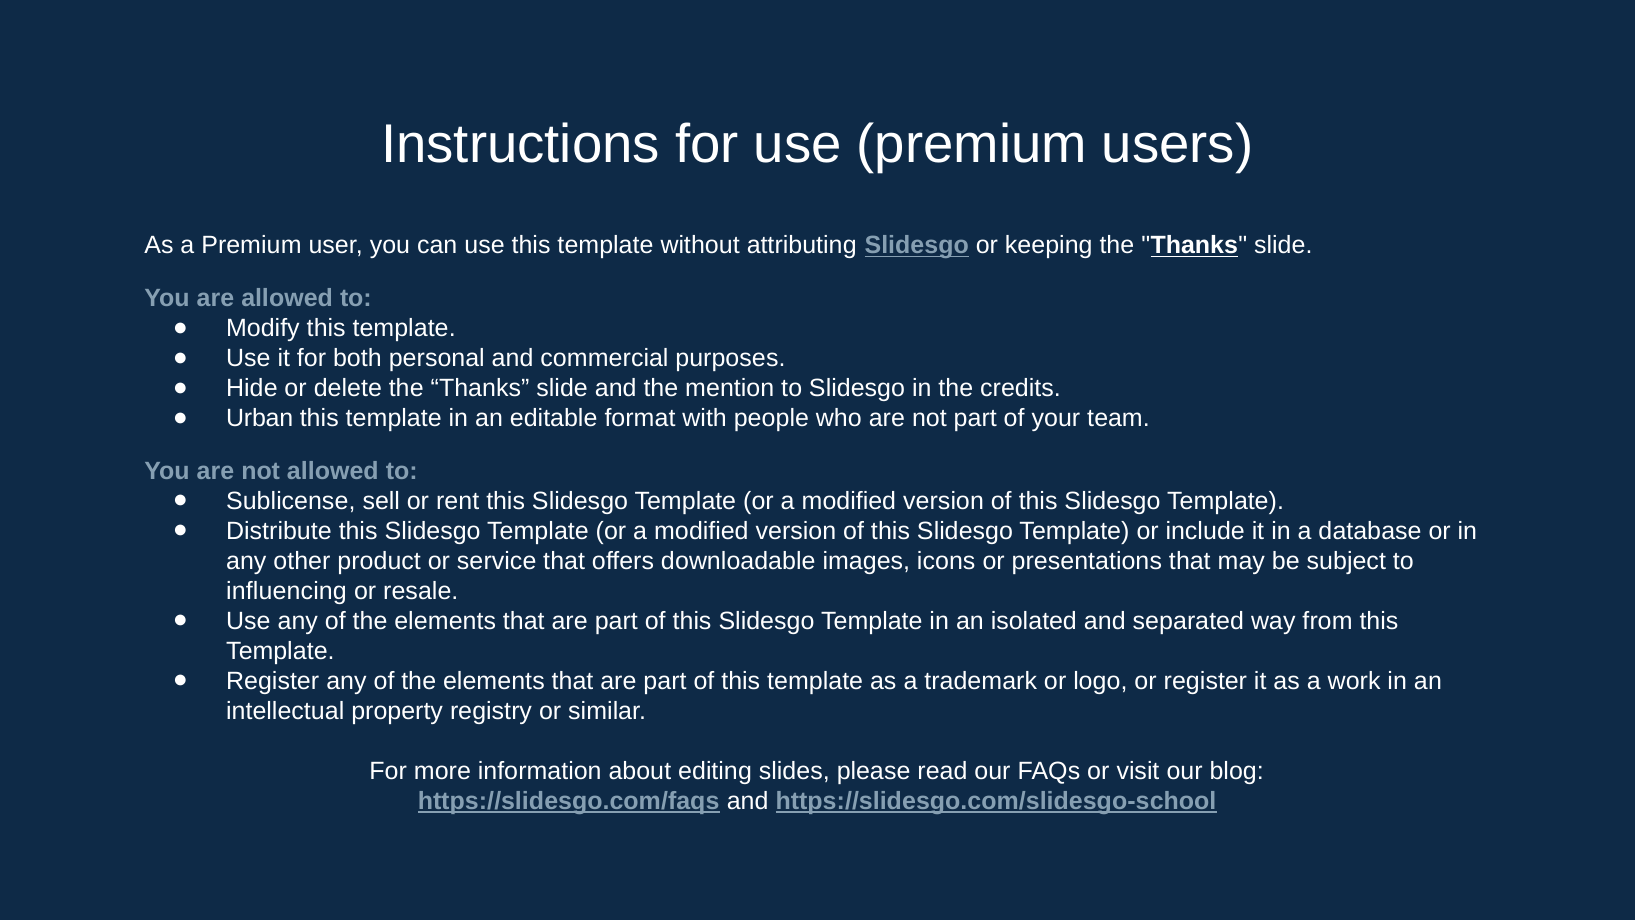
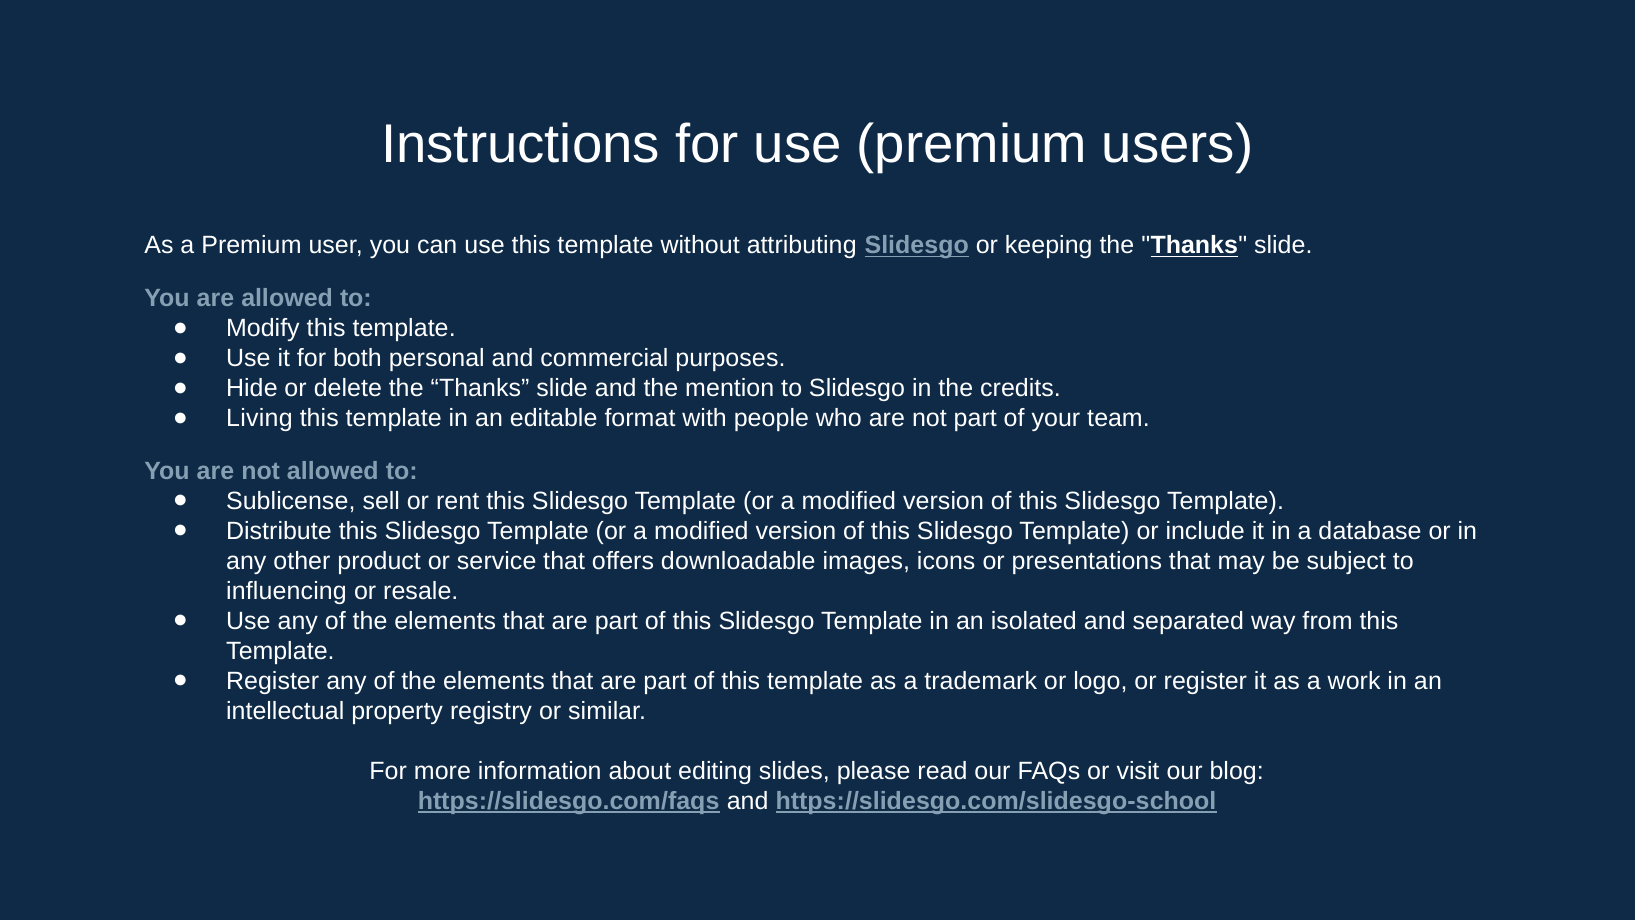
Urban: Urban -> Living (259, 418)
